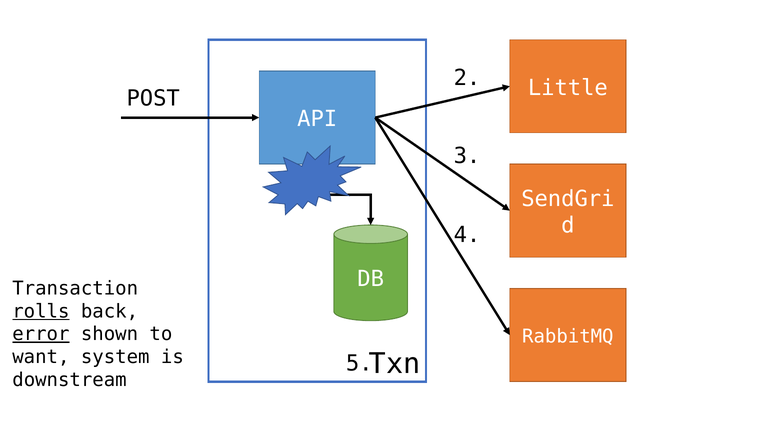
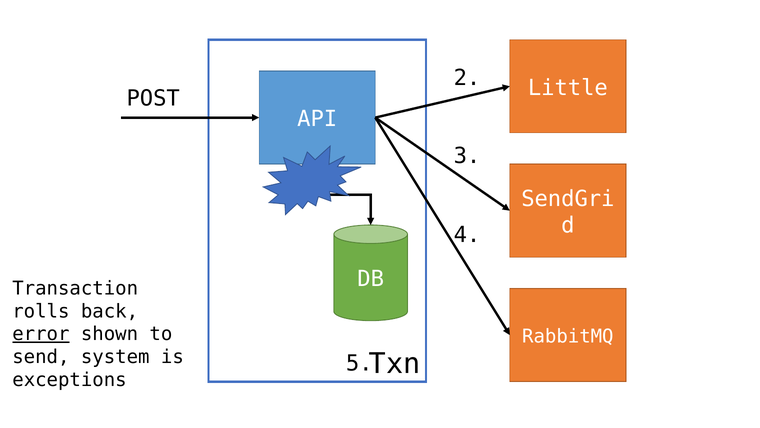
rolls underline: present -> none (41, 311)
want: want -> send (41, 356)
downstream: downstream -> exceptions (69, 379)
